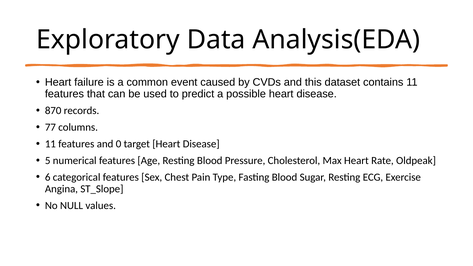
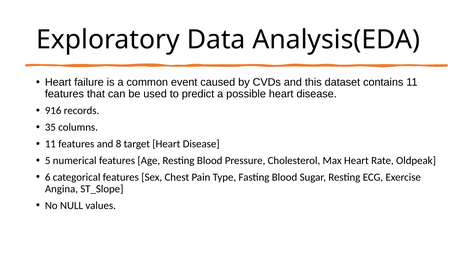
870: 870 -> 916 (53, 111)
77: 77 -> 35 (50, 127)
0: 0 -> 8 (118, 144)
